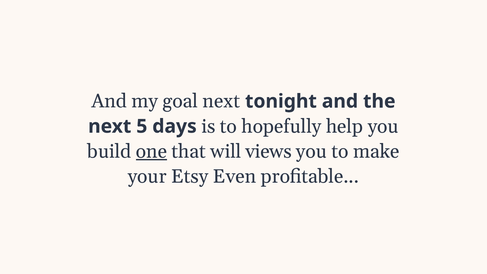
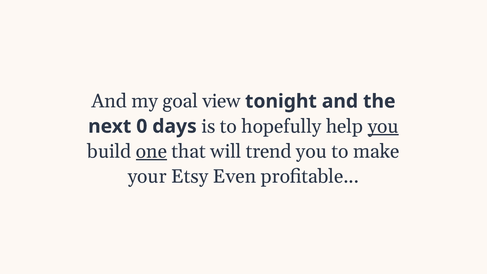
goal next: next -> view (222, 101)
5: 5 -> 0 (142, 126)
you underline: none -> present (383, 126)
views: views -> trend (269, 151)
